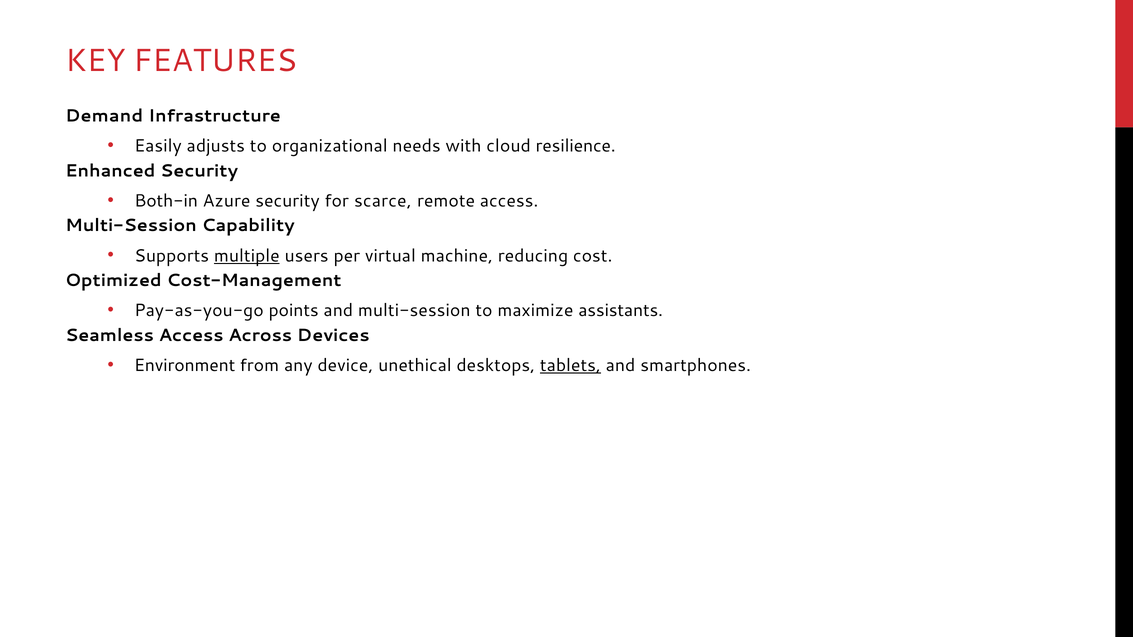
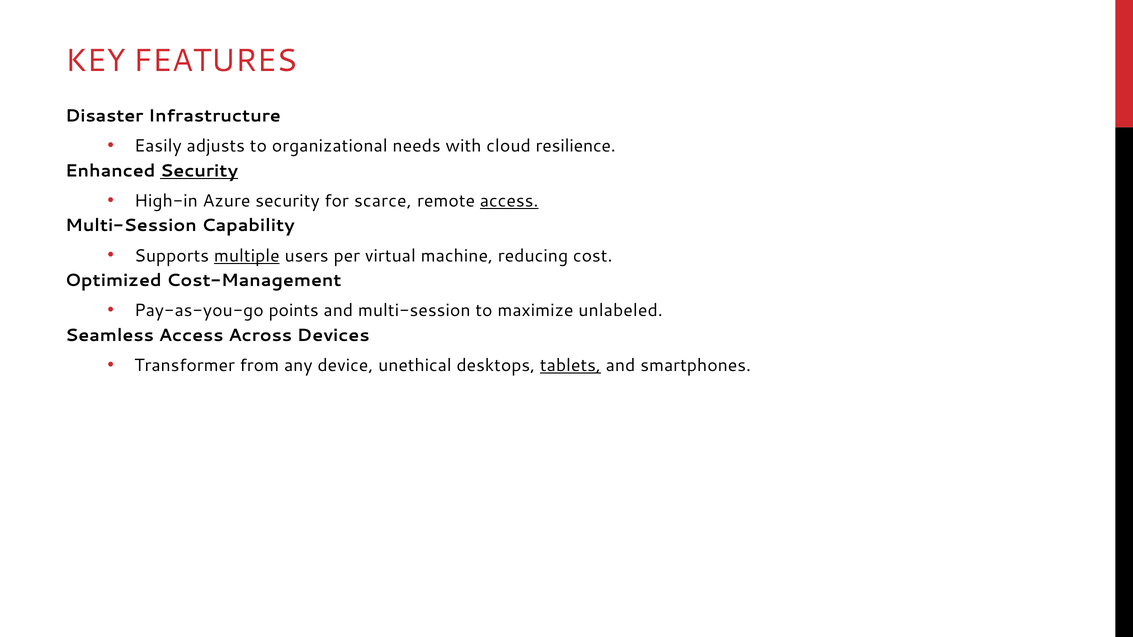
Demand: Demand -> Disaster (104, 116)
Security underline: none -> present (199, 171)
Both-in: Both-in -> High-in (166, 201)
access underline: none -> present (509, 201)
assistants: assistants -> unlabeled (621, 311)
Environment: Environment -> Transformer (185, 366)
